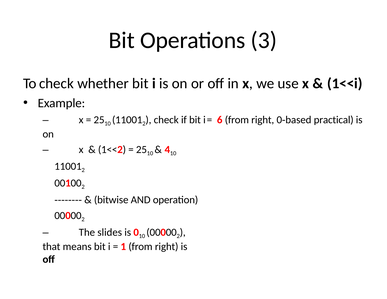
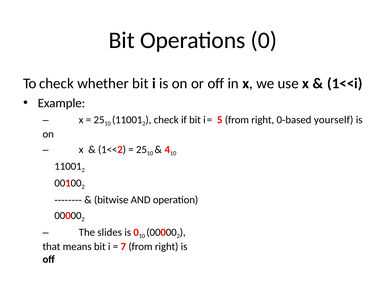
Operations 3: 3 -> 0 (264, 40)
6: 6 -> 5 (220, 120)
practical: practical -> yourself (334, 120)
1: 1 -> 7 (123, 247)
